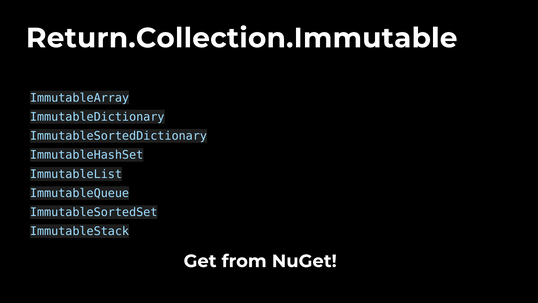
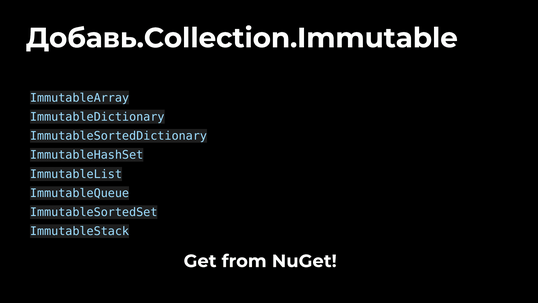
Return.Collection.Immutable: Return.Collection.Immutable -> Добавь.Collection.Immutable (242, 38)
